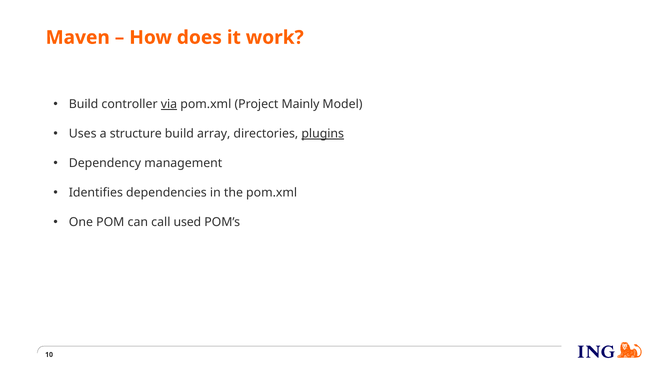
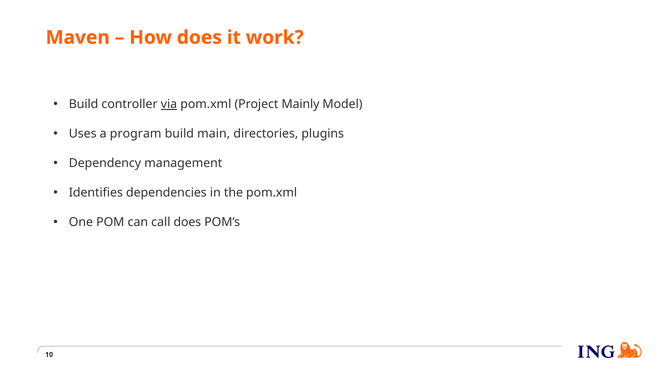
structure: structure -> program (136, 134)
array: array -> main (214, 134)
plugins underline: present -> none (323, 134)
call used: used -> does (187, 223)
